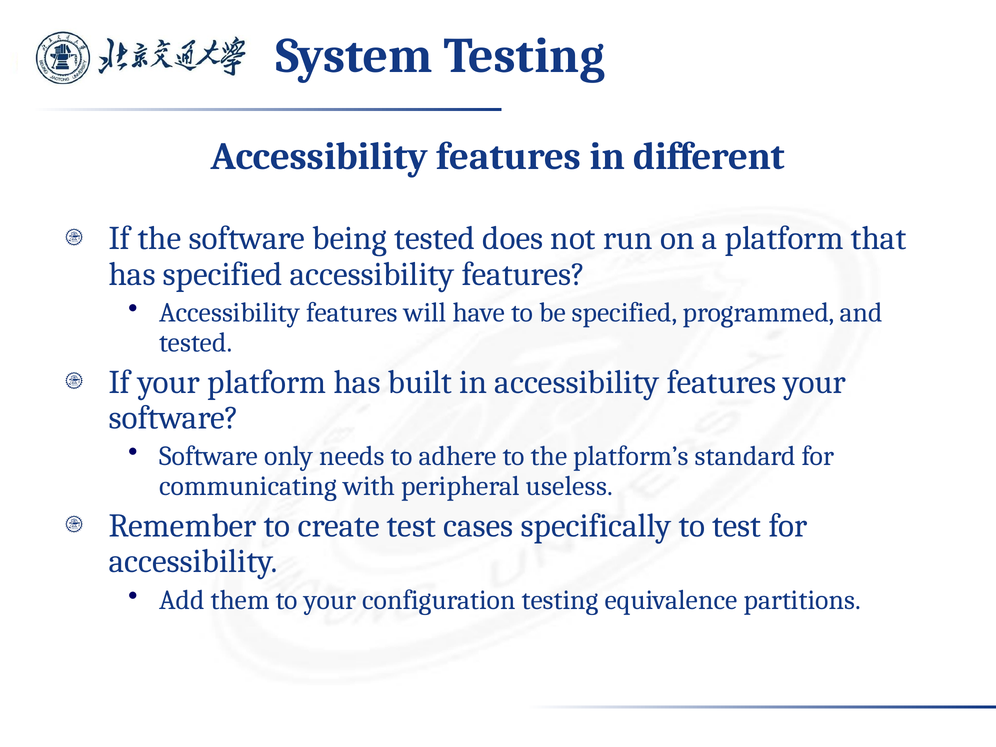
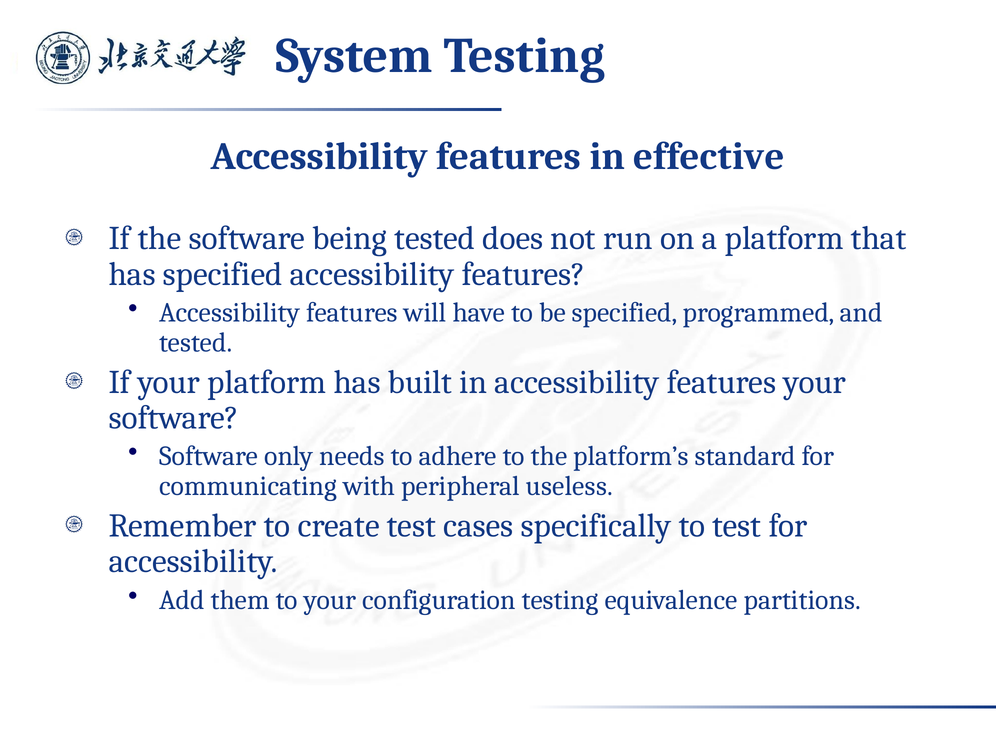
different: different -> effective (709, 156)
